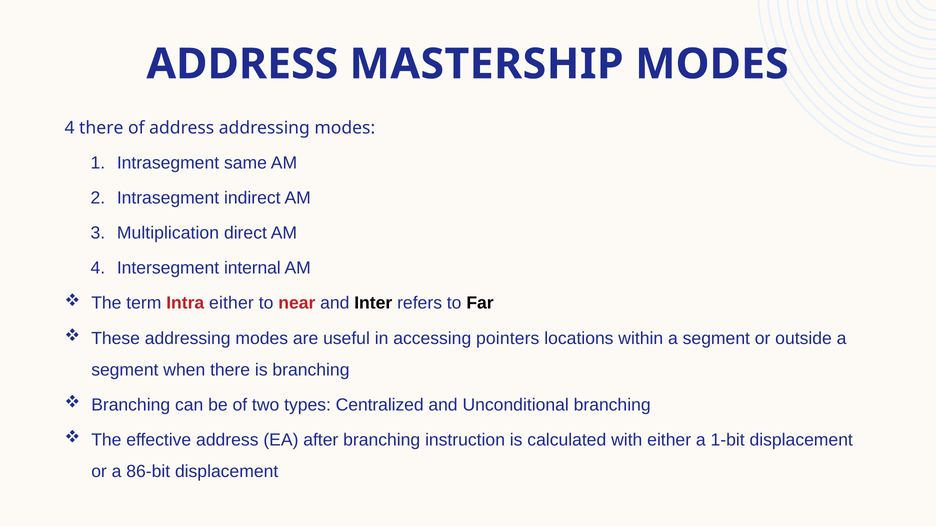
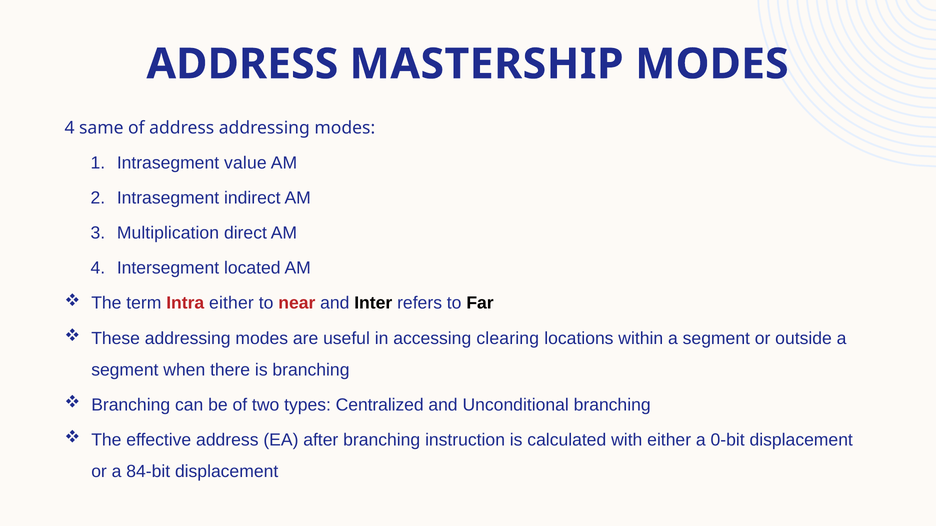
4 there: there -> same (101, 128)
same: same -> value (245, 163)
internal: internal -> located (252, 268)
pointers: pointers -> clearing (508, 339)
1-bit: 1-bit -> 0-bit (728, 440)
86-bit: 86-bit -> 84-bit (148, 472)
